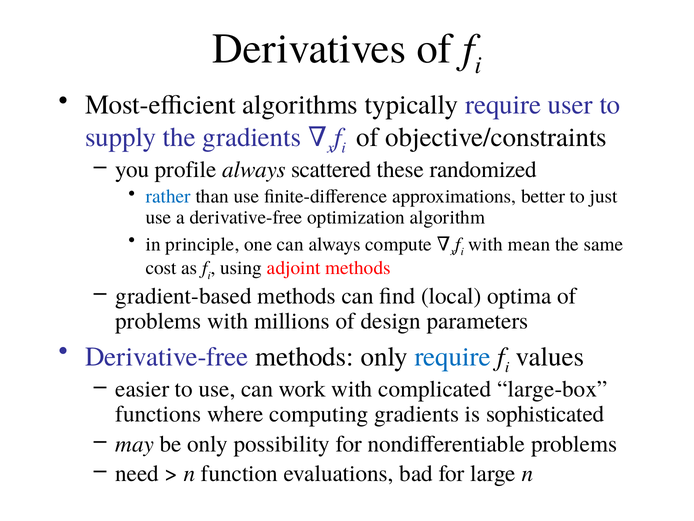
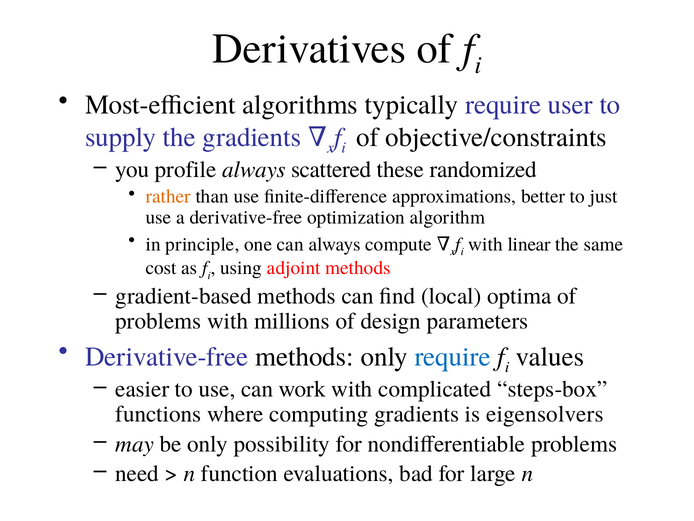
rather colour: blue -> orange (168, 196)
mean: mean -> linear (529, 244)
large-box: large-box -> steps-box (552, 389)
sophisticated: sophisticated -> eigensolvers (545, 414)
